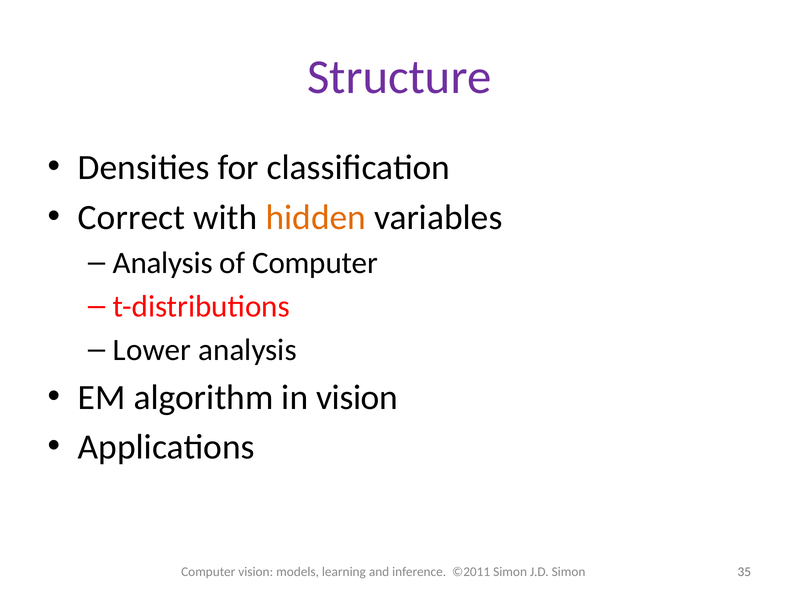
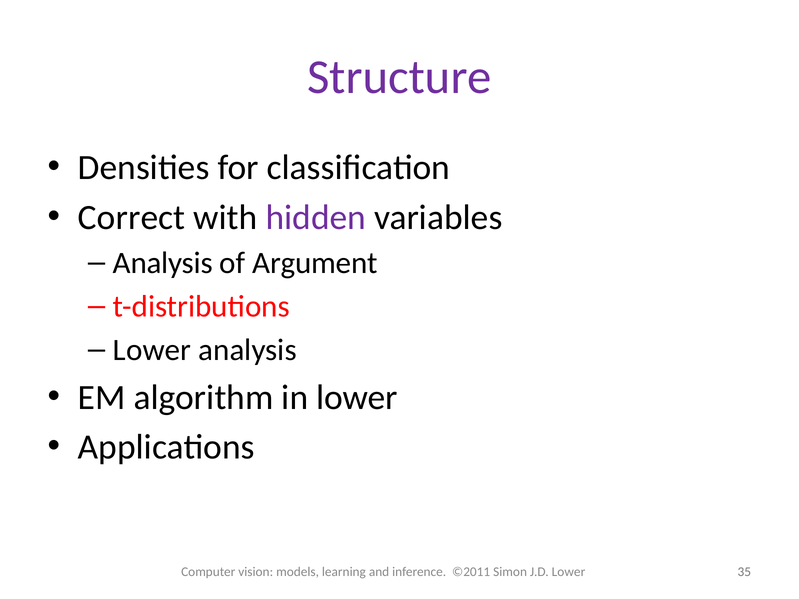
hidden colour: orange -> purple (316, 217)
of Computer: Computer -> Argument (315, 263)
in vision: vision -> lower (357, 398)
J.D Simon: Simon -> Lower (568, 572)
